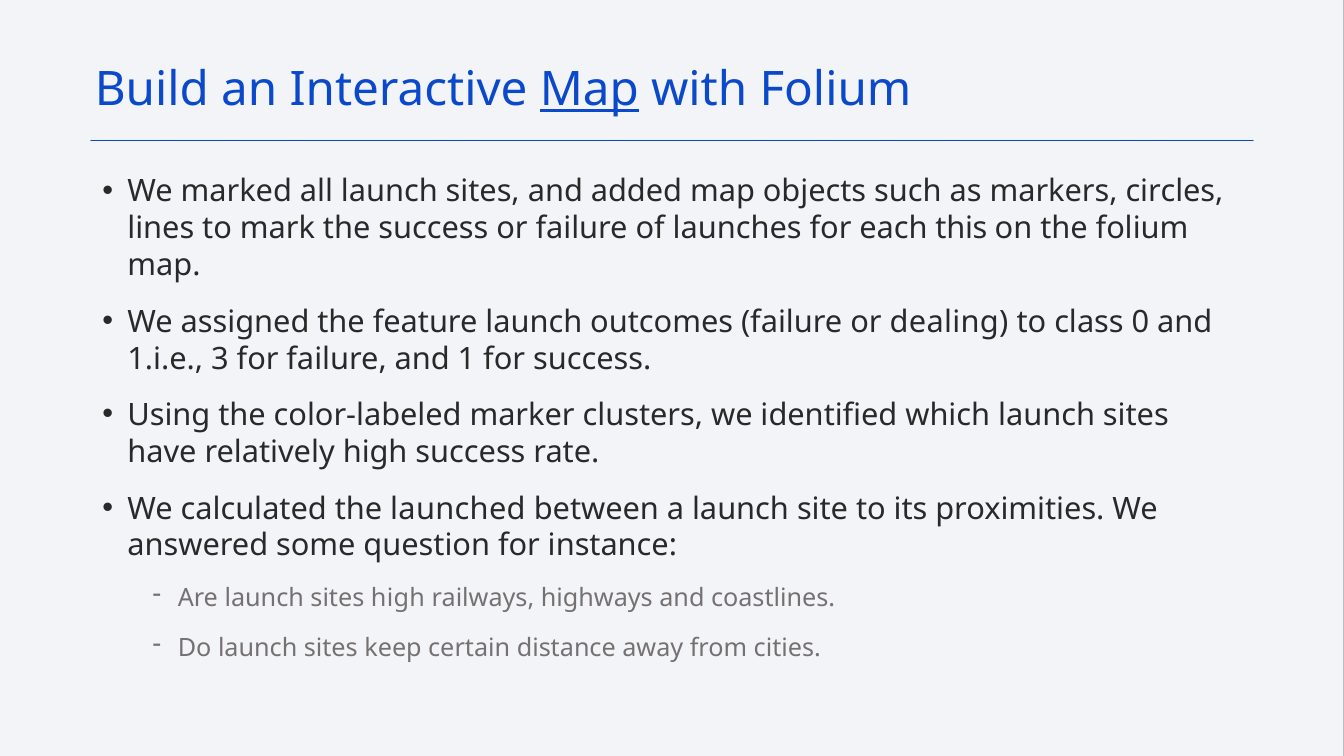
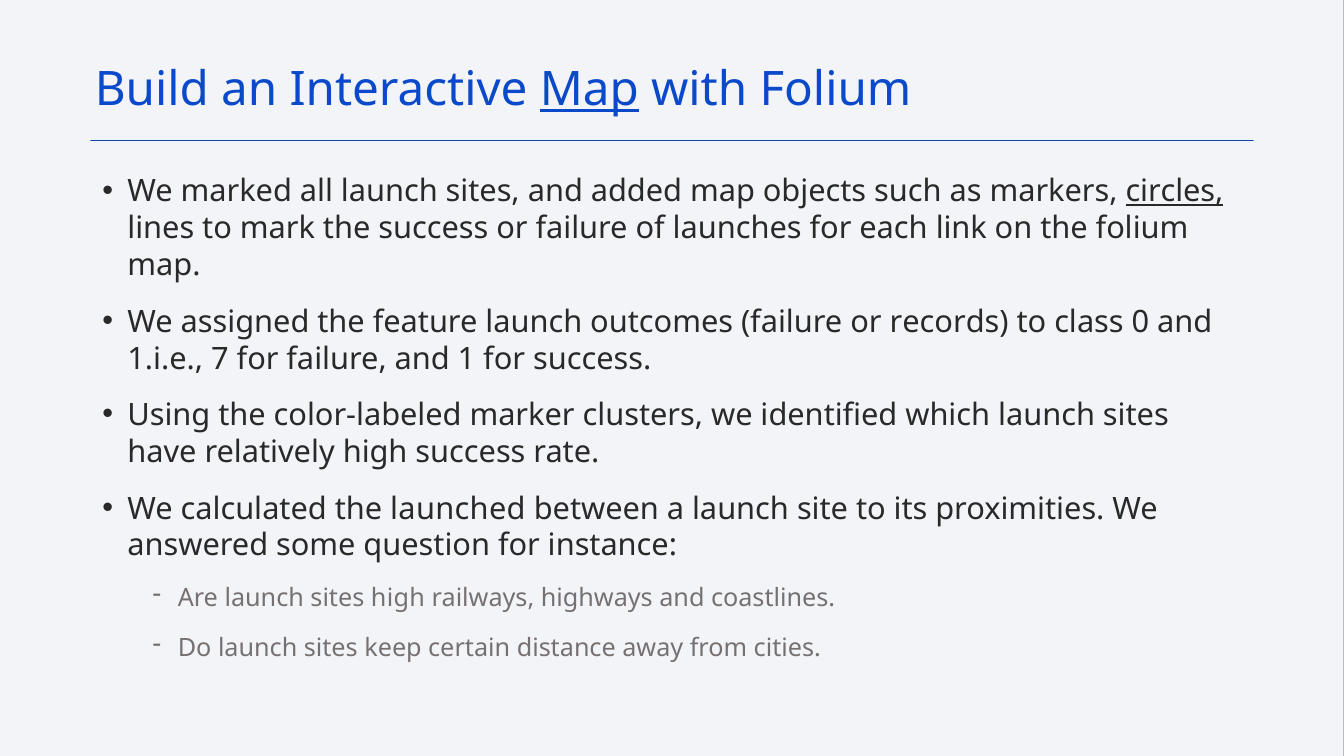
circles underline: none -> present (1174, 192)
this: this -> link (961, 229)
dealing: dealing -> records (949, 322)
3: 3 -> 7 (220, 359)
